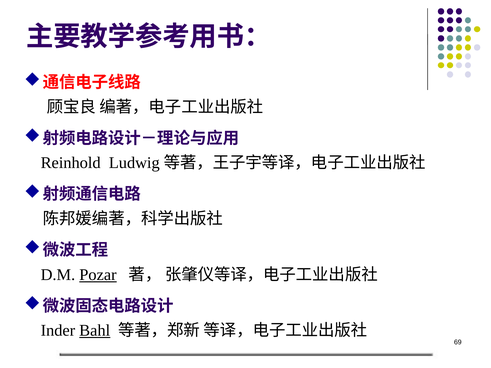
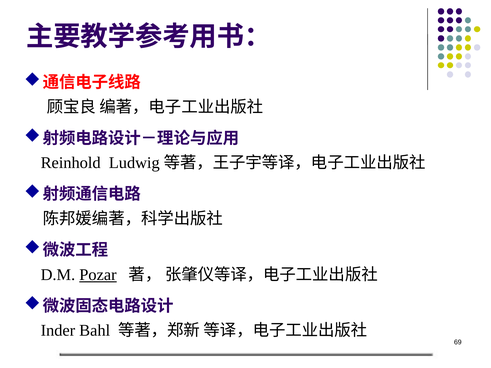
Bahl underline: present -> none (95, 331)
